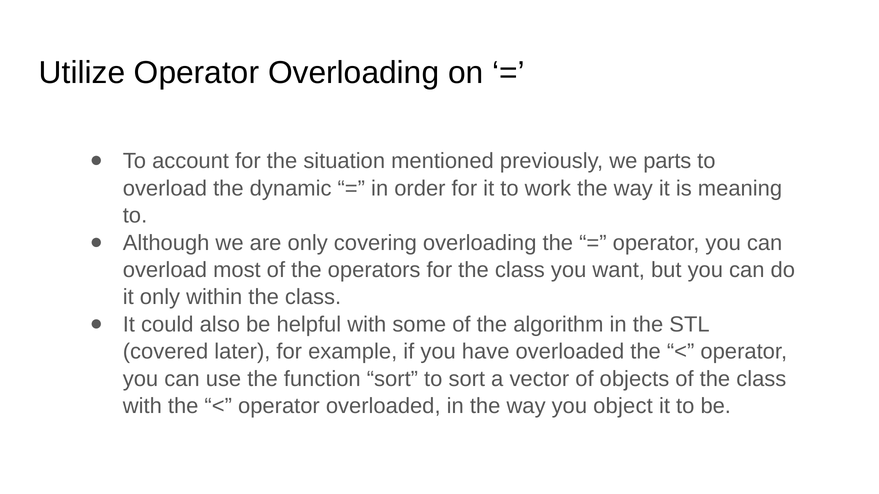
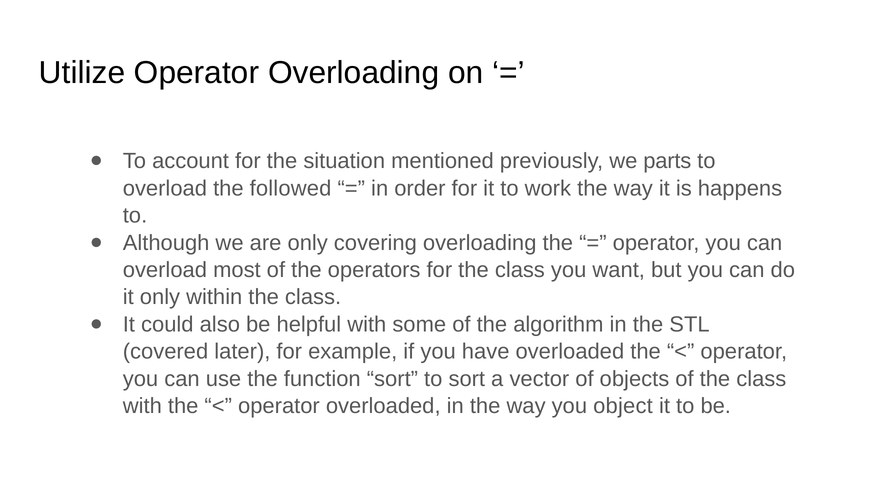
dynamic: dynamic -> followed (291, 188)
meaning: meaning -> happens (740, 188)
